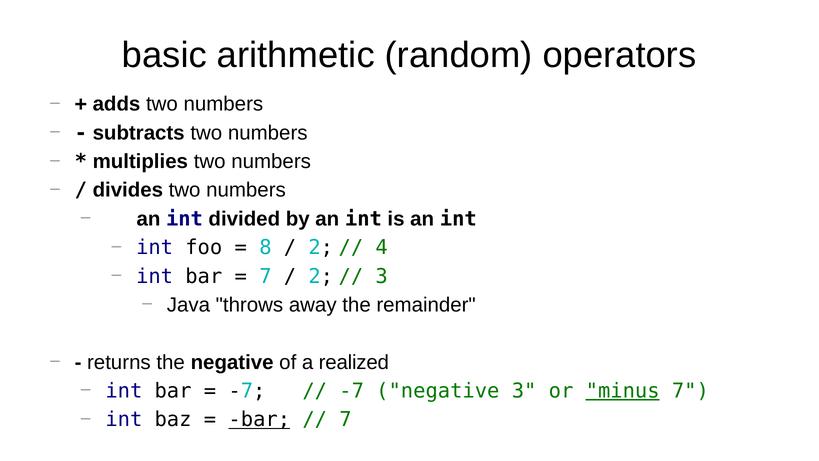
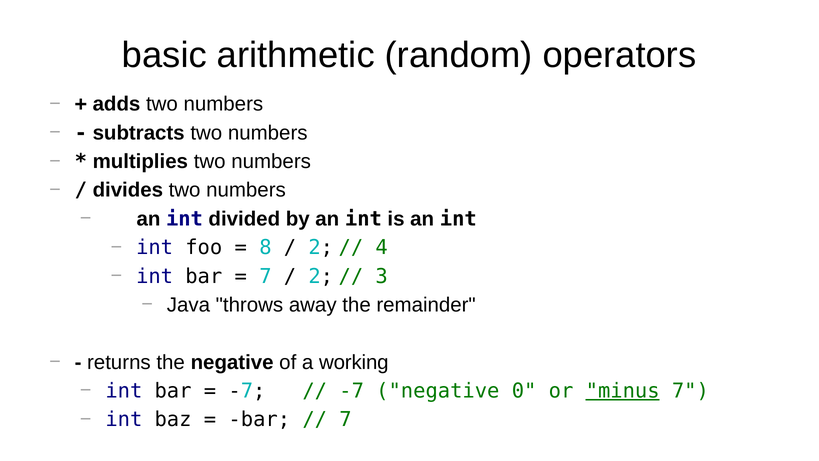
realized: realized -> working (354, 362)
negative 3: 3 -> 0 (524, 391)
bar underline: present -> none (259, 419)
